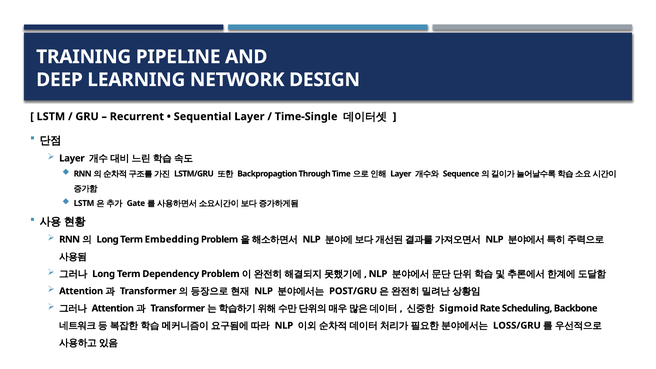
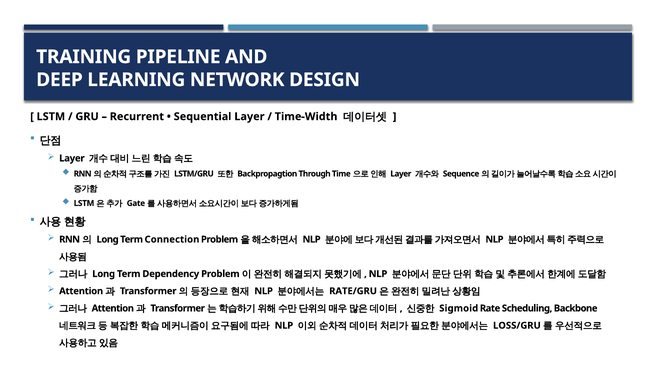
Time-Single: Time-Single -> Time-Width (306, 117)
Embedding: Embedding -> Connection (172, 239)
POST/GRU: POST/GRU -> RATE/GRU (353, 291)
